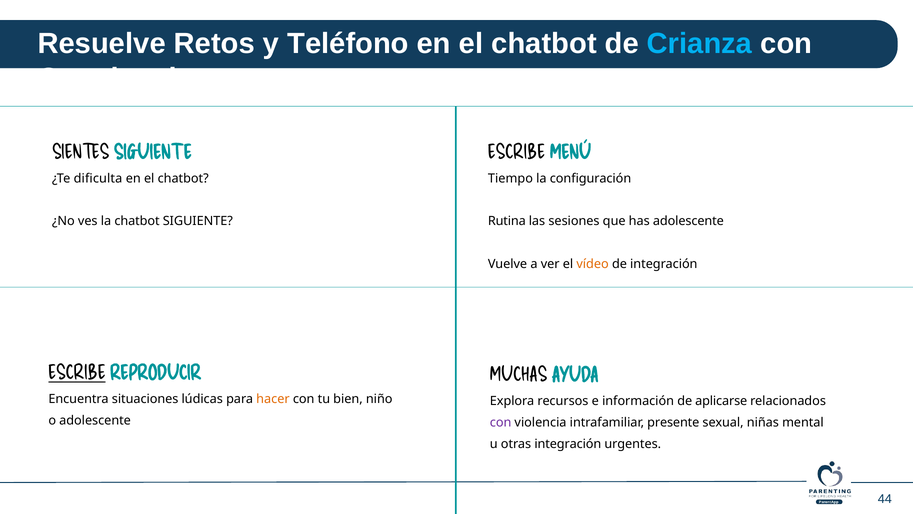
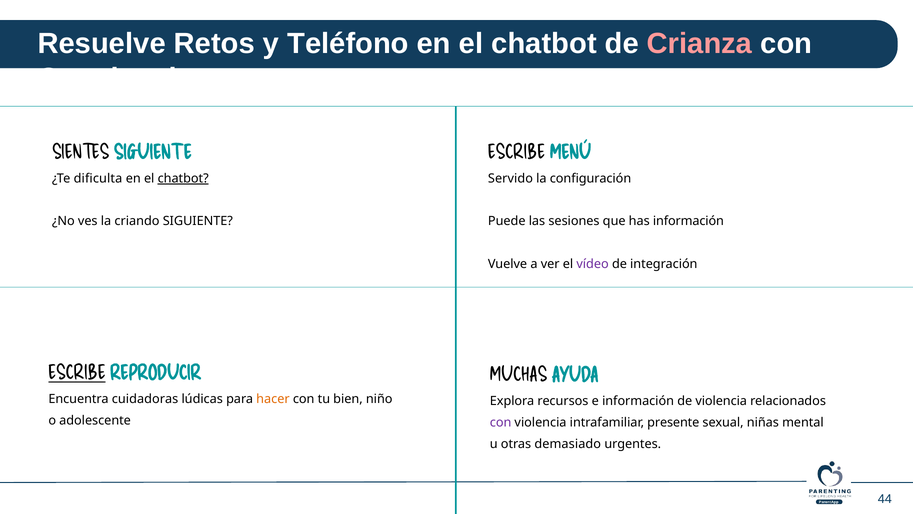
Crianza colour: light blue -> pink (700, 44)
chatbot underline: none -> present (183, 178)
Tiempo: Tiempo -> Servido (510, 178)
la chatbot: chatbot -> criando (137, 221)
Rutina: Rutina -> Puede (507, 221)
has adolescente: adolescente -> información (688, 221)
vídeo colour: orange -> purple (593, 264)
situaciones: situaciones -> cuidadoras (145, 399)
de aplicarse: aplicarse -> violencia (721, 401)
otras integración: integración -> demasiado (568, 443)
